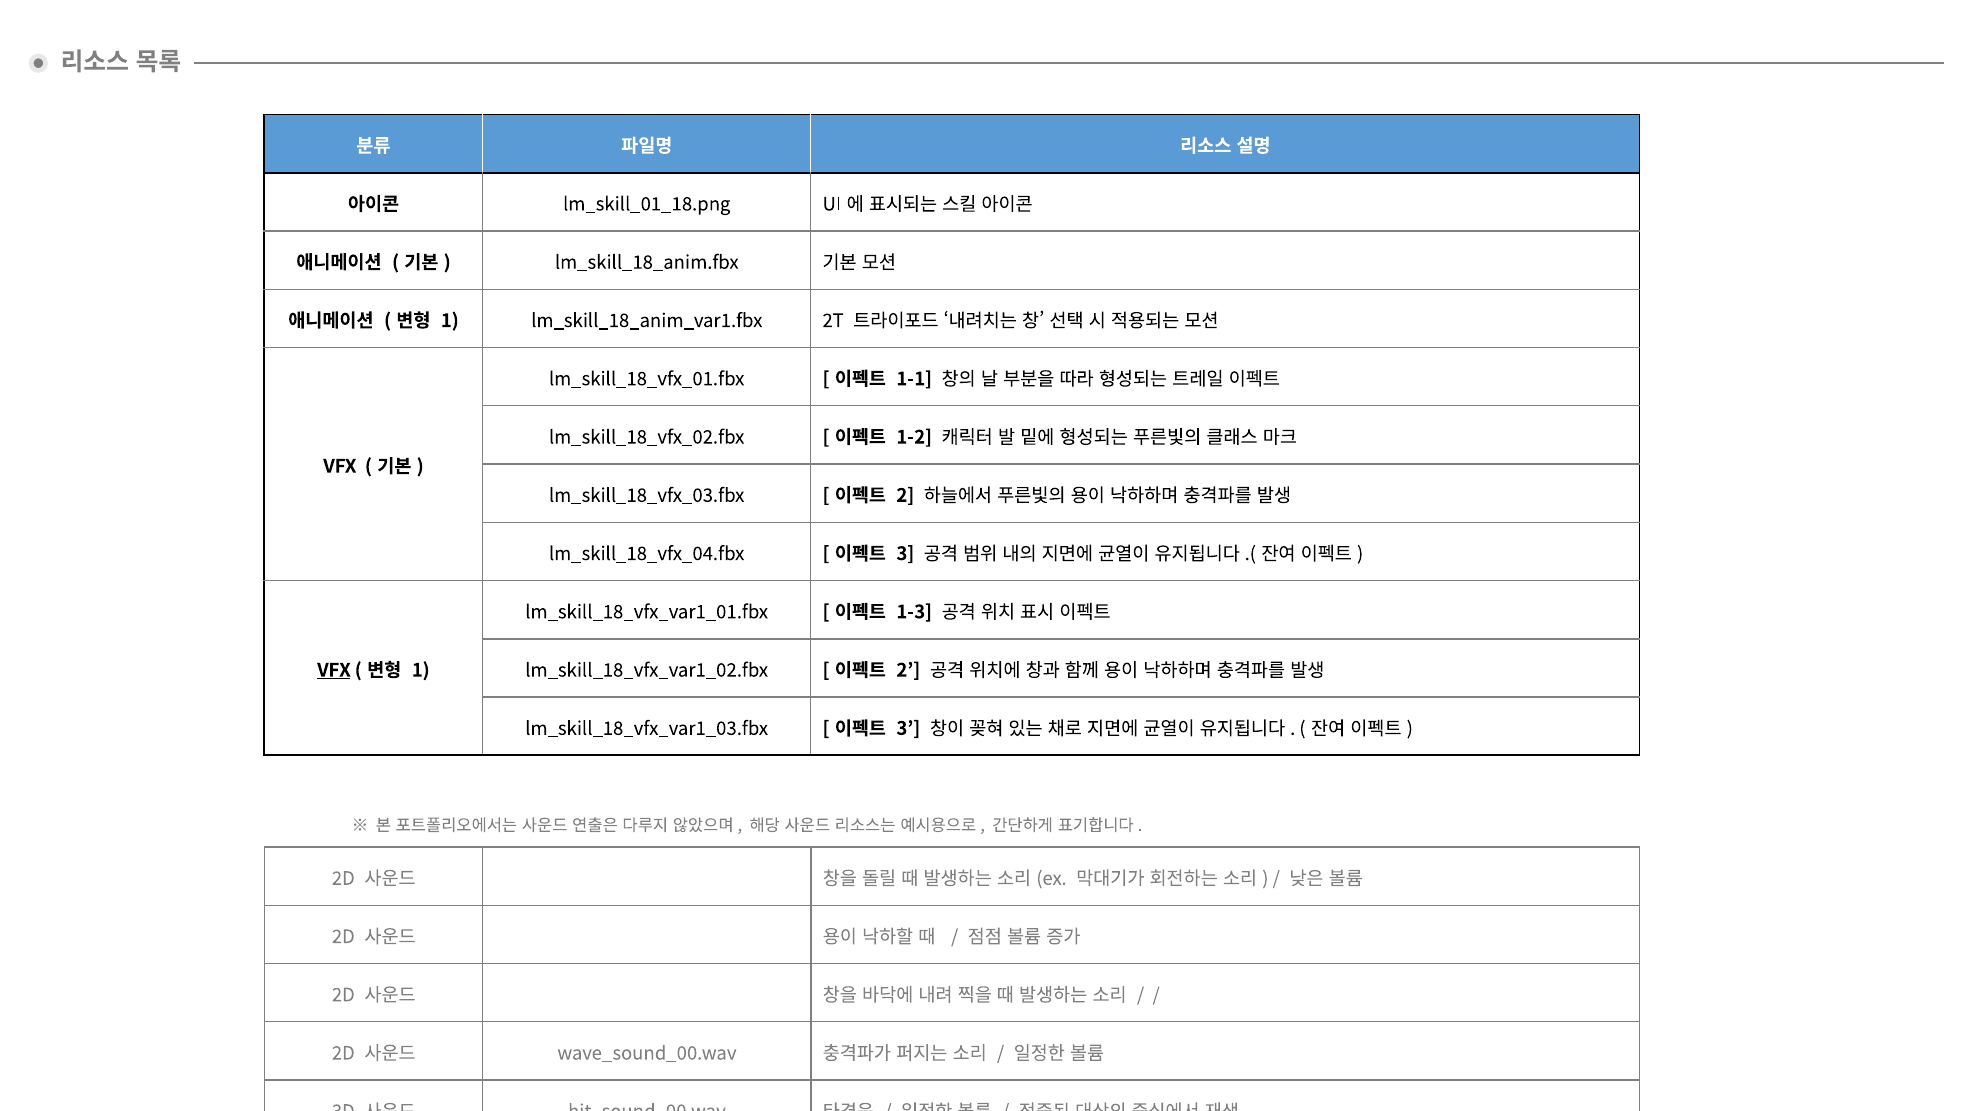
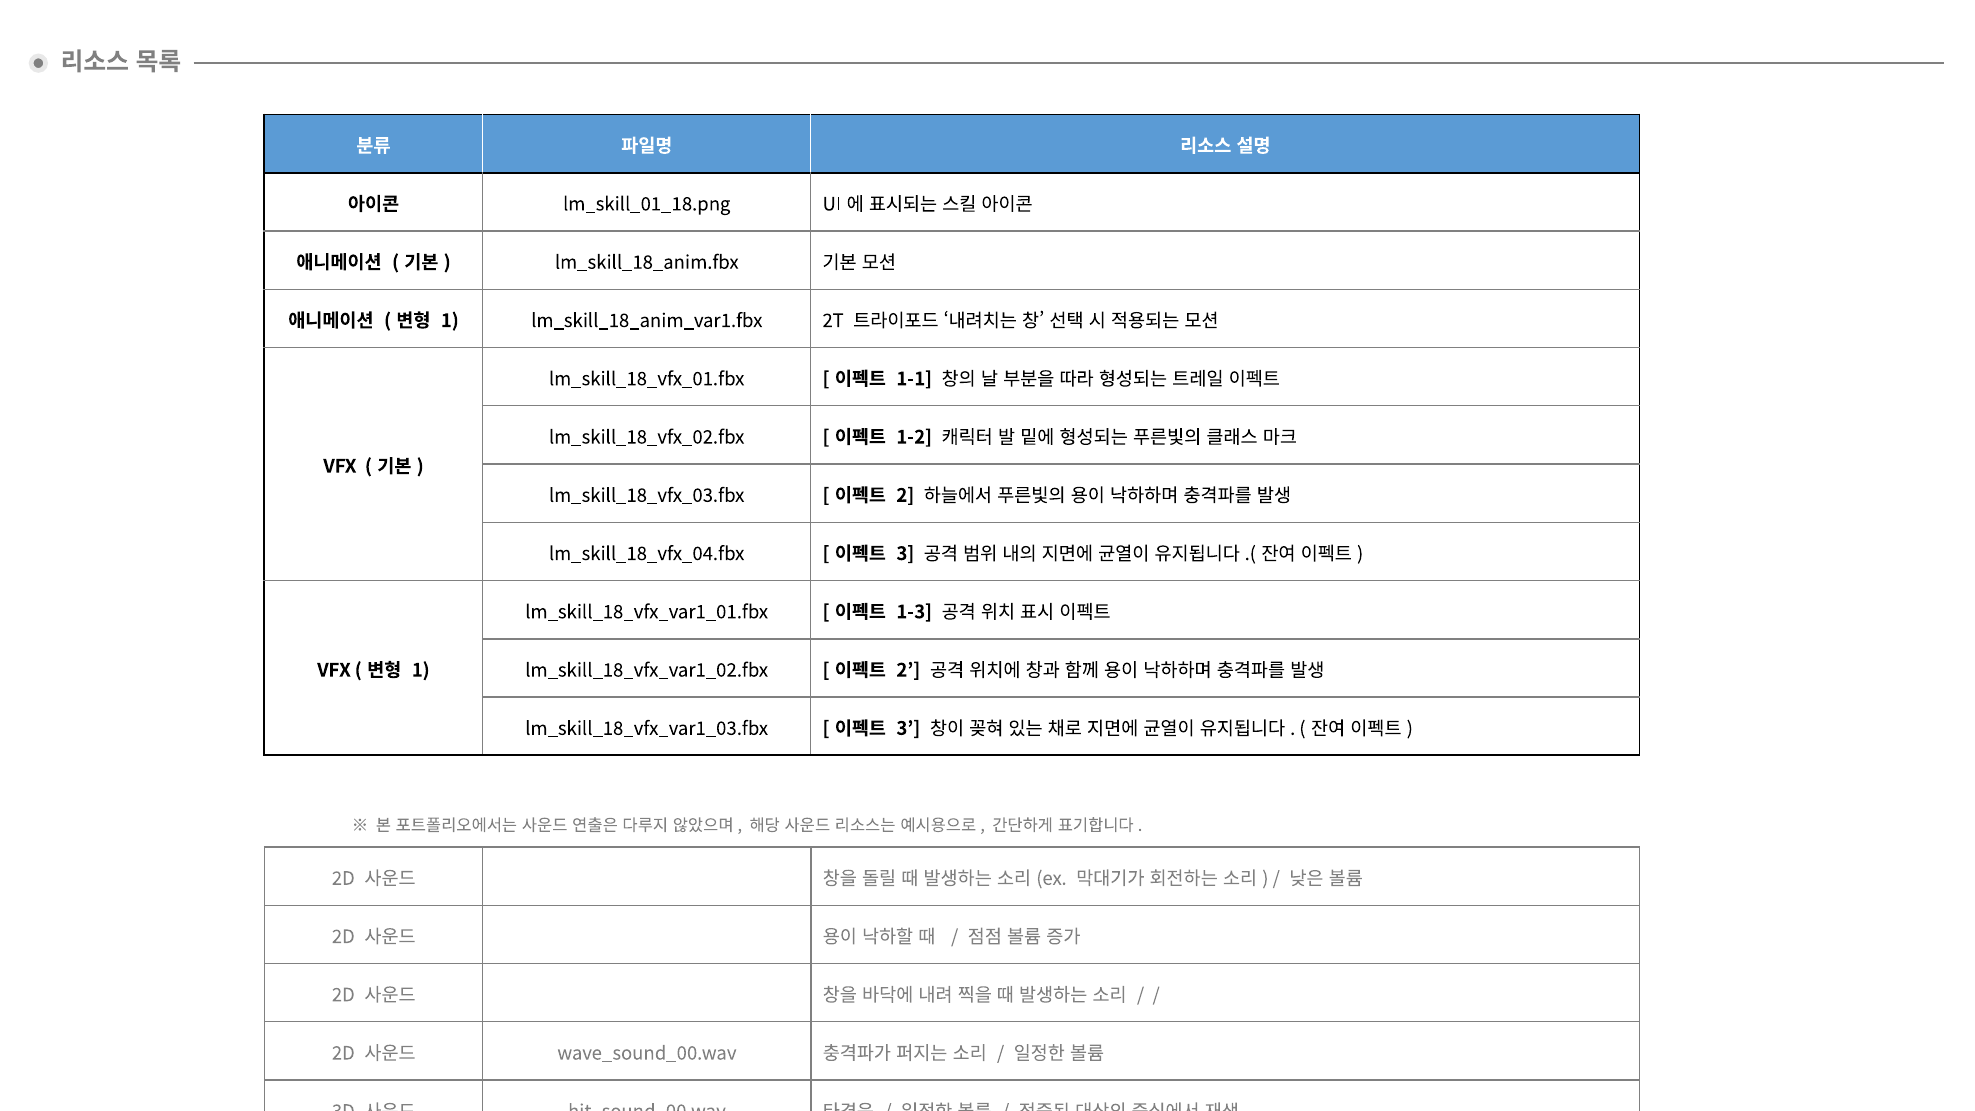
VFX underline: present -> none (334, 670)
